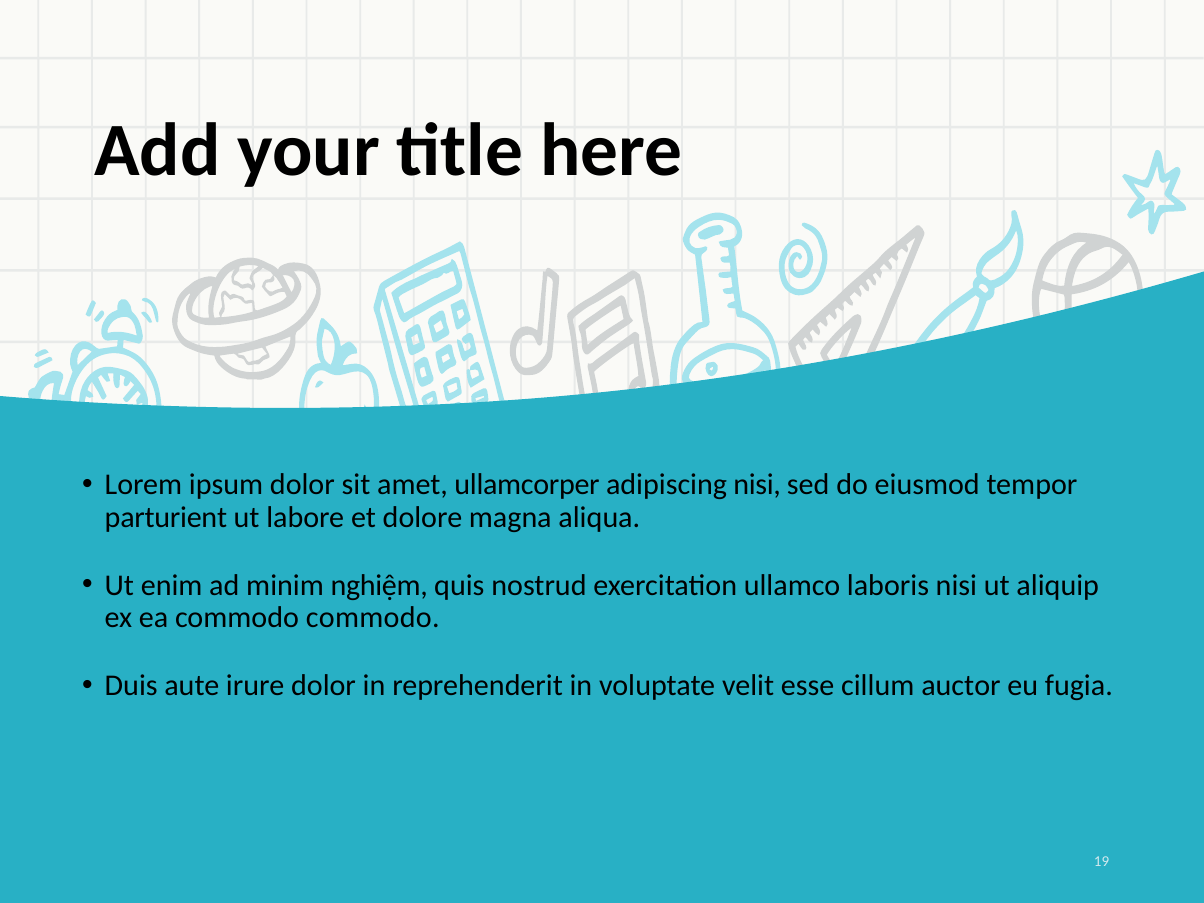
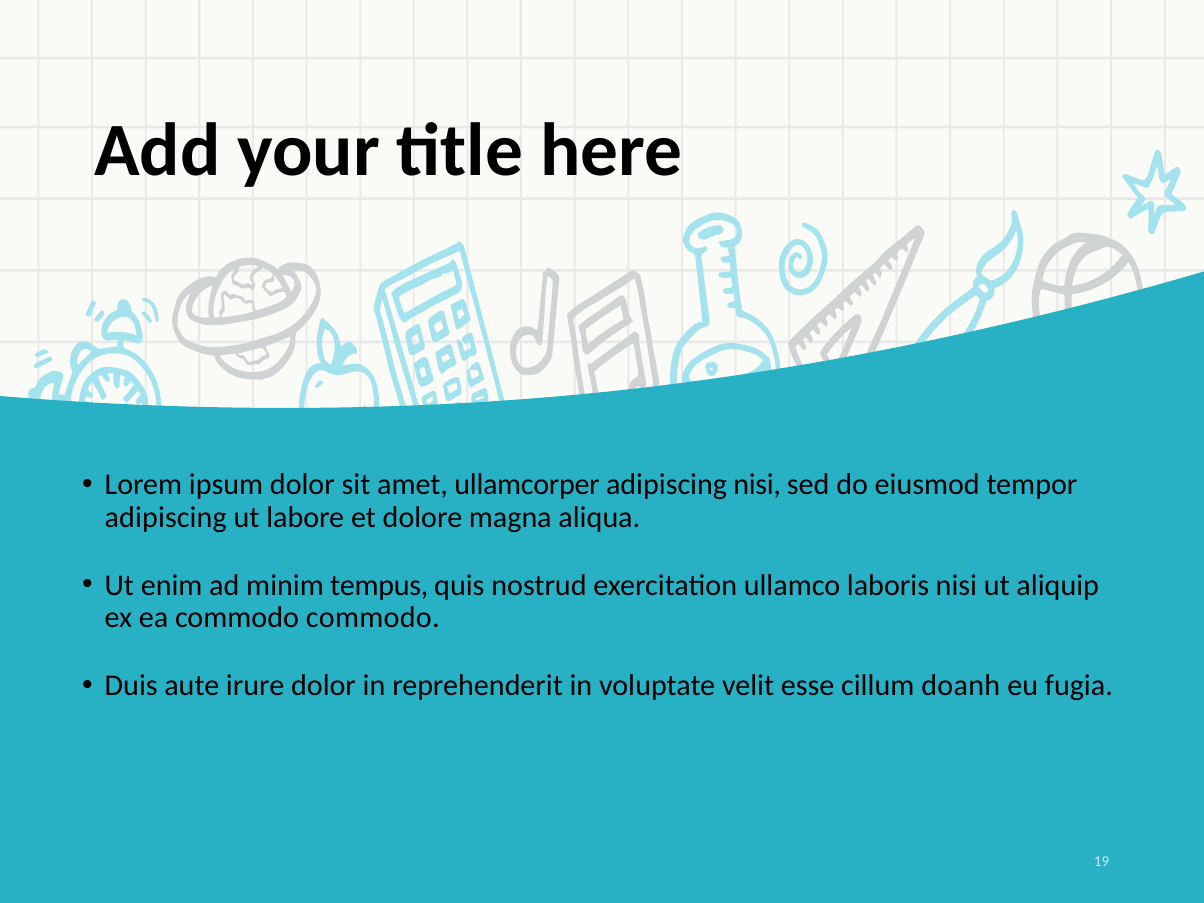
parturient: parturient -> adipiscing (166, 518)
nghiệm: nghiệm -> tempus (379, 585)
auctor: auctor -> doanh (961, 685)
